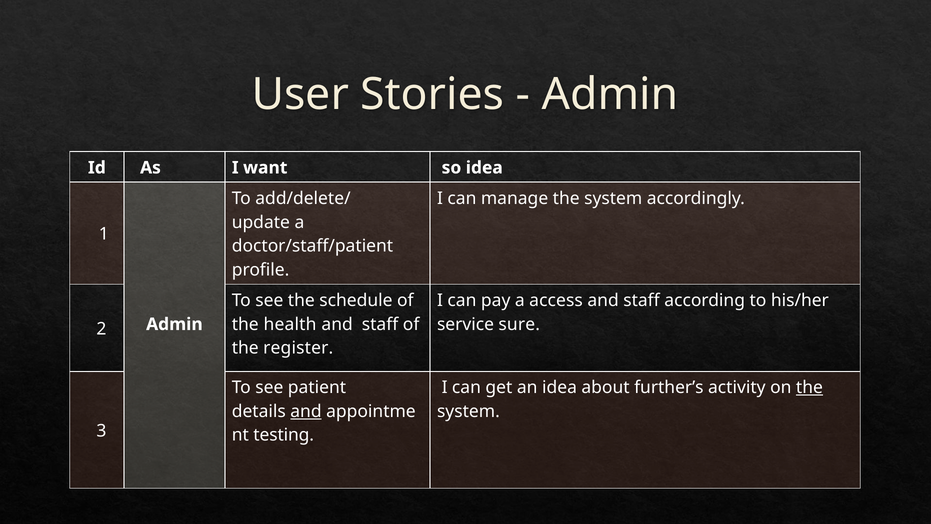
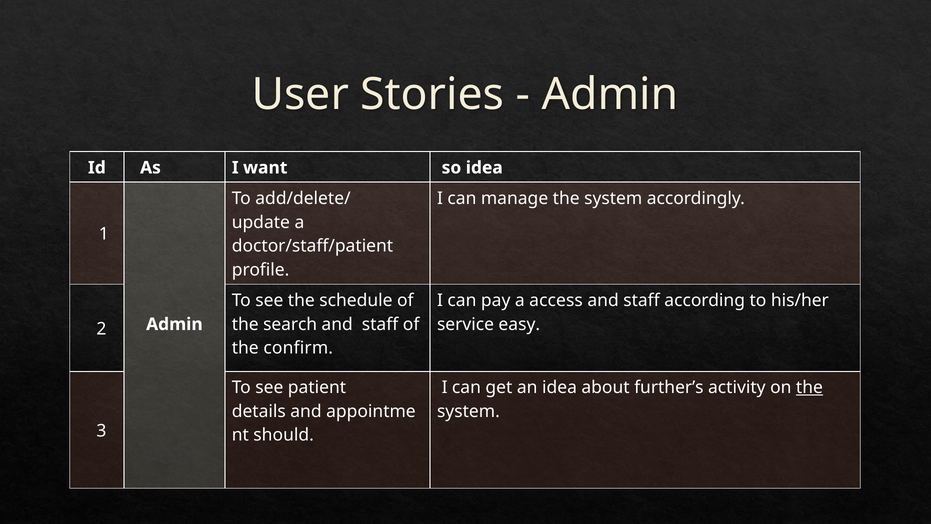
health: health -> search (290, 324)
sure: sure -> easy (519, 324)
register: register -> confirm (298, 348)
and underline: present -> none (306, 411)
testing: testing -> should (284, 435)
